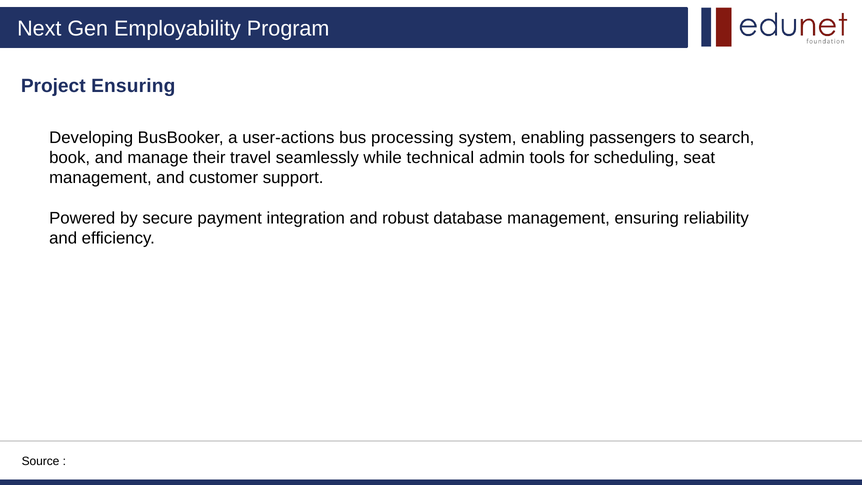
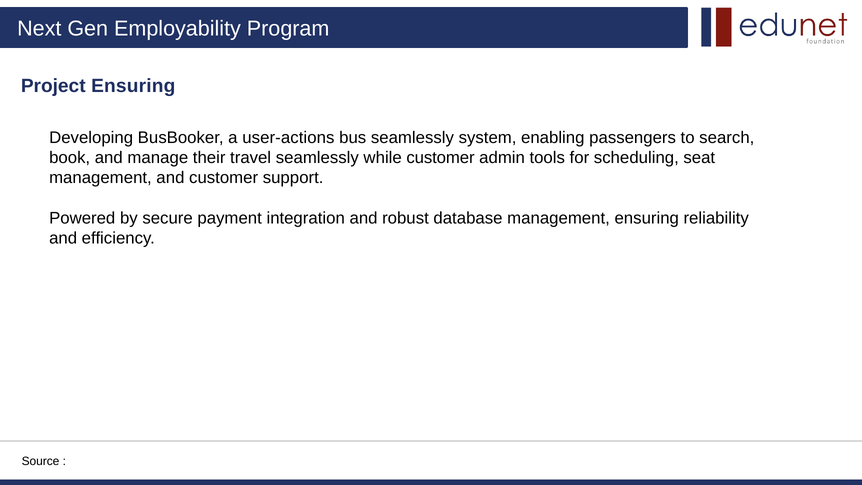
bus processing: processing -> seamlessly (412, 138)
while technical: technical -> customer (440, 158)
